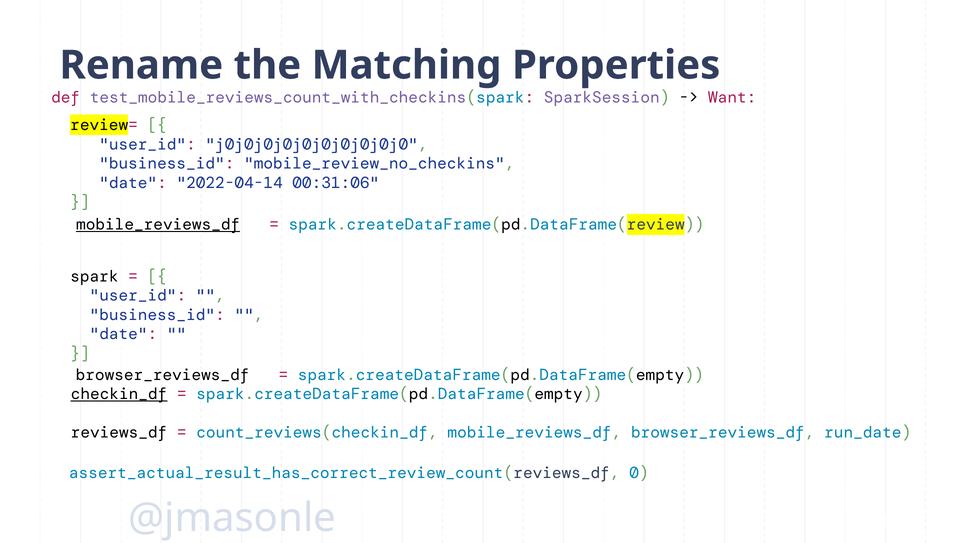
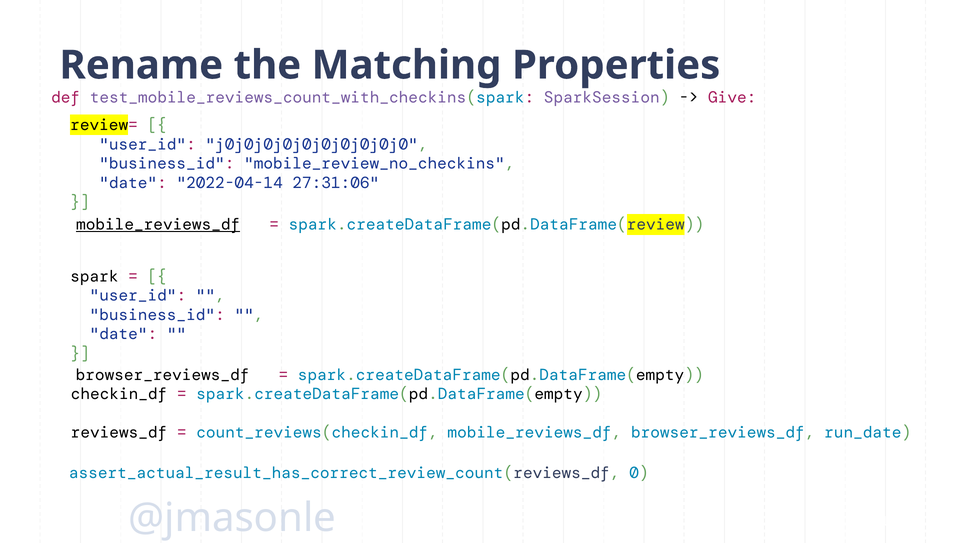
Want: Want -> Give (732, 97)
00:31:06: 00:31:06 -> 27:31:06 (336, 183)
checkin_df underline: present -> none (119, 394)
